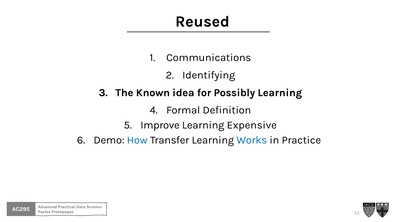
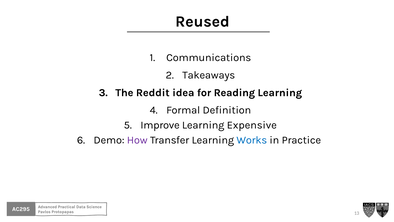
Identifying: Identifying -> Takeaways (209, 75)
Known: Known -> Reddit (153, 92)
Possibly: Possibly -> Reading (234, 92)
How colour: blue -> purple (137, 140)
